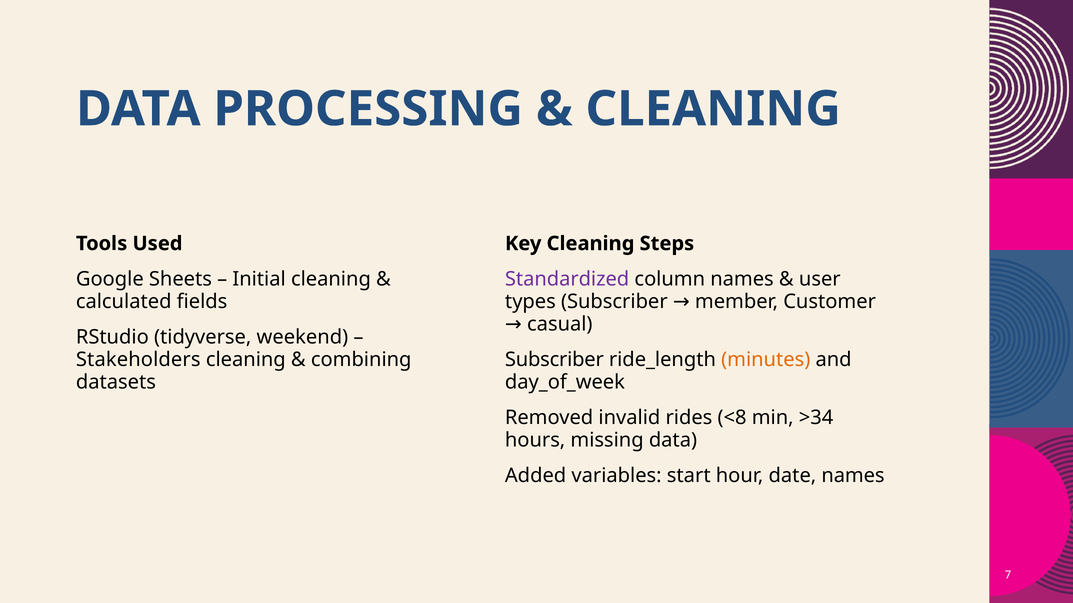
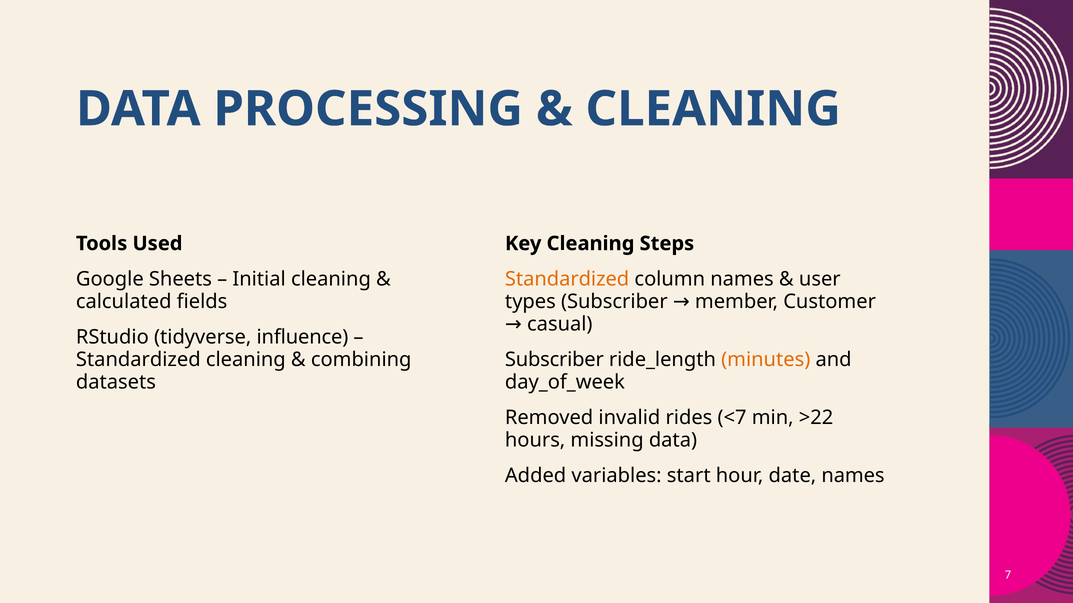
Standardized colour: purple -> orange (567, 280)
weekend: weekend -> influence (302, 338)
Stakeholders: Stakeholders -> Standardized (138, 360)
<8: <8 -> <7 (732, 418)
>34: >34 -> >22 (816, 418)
